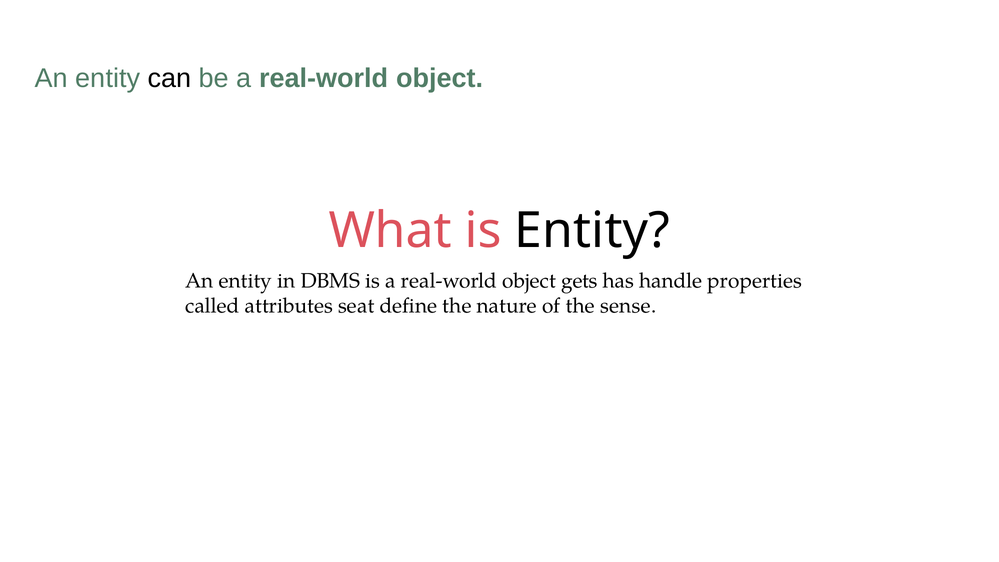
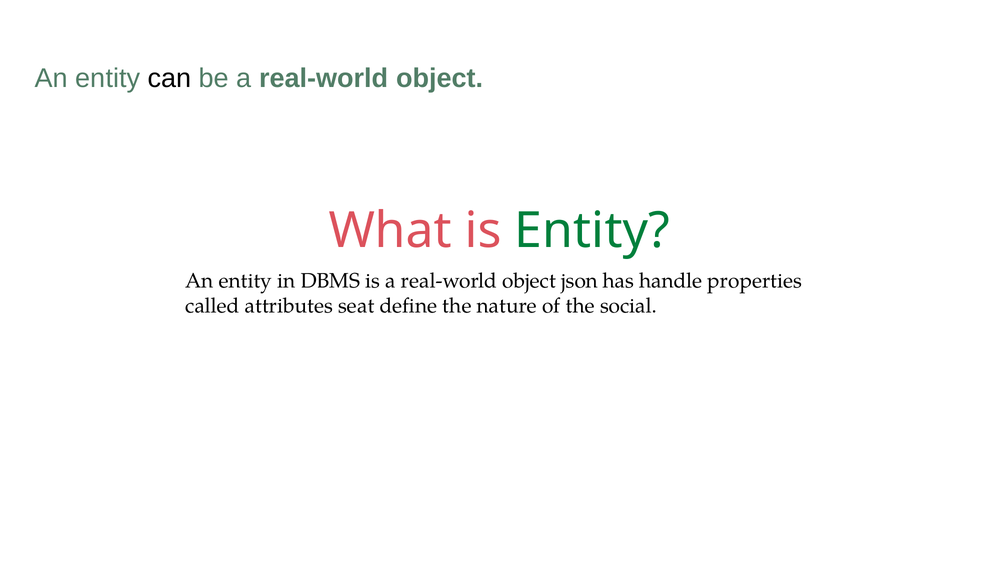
Entity colour: black -> green (592, 231)
gets: gets -> json (580, 281)
sense: sense -> social (628, 306)
